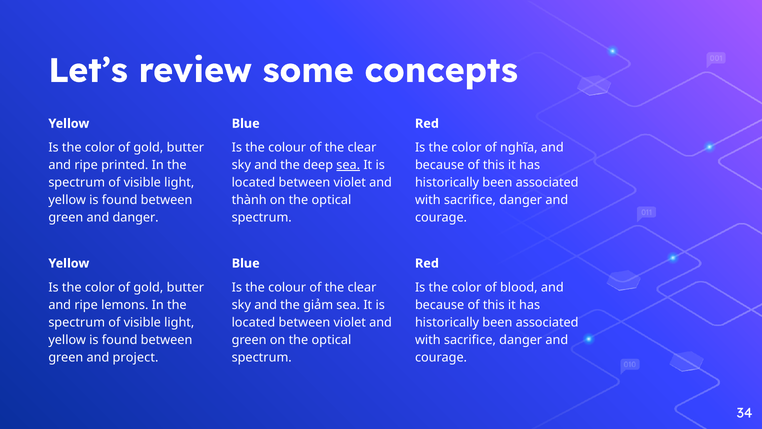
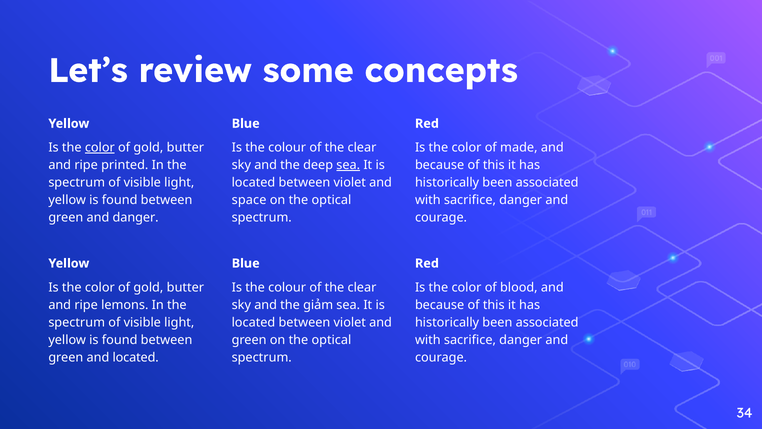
color underline: none -> present (100, 147)
nghĩa: nghĩa -> made (519, 147)
thành: thành -> space (249, 200)
and project: project -> located (136, 357)
